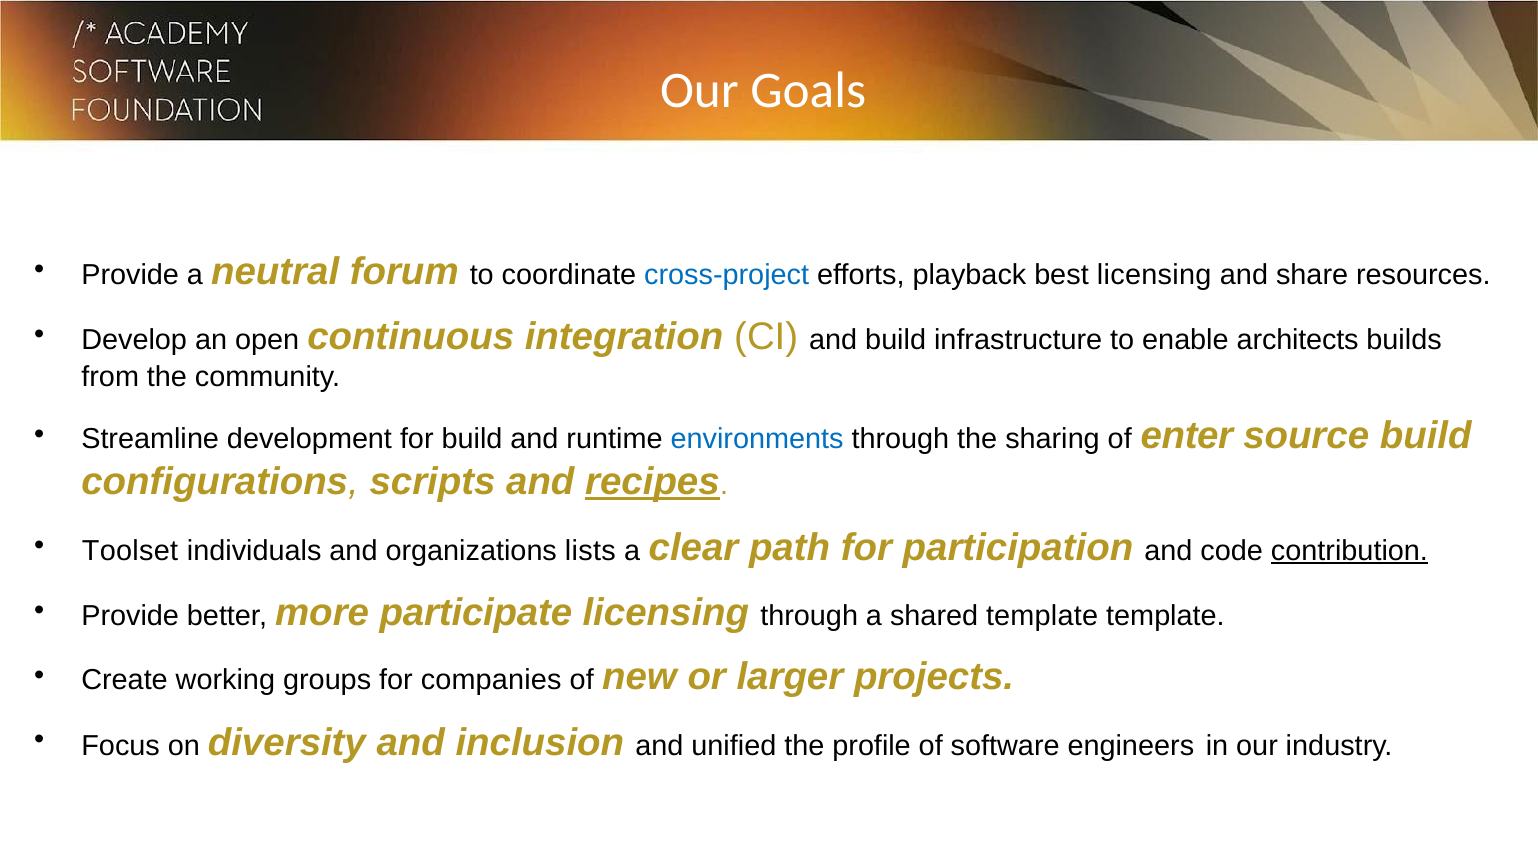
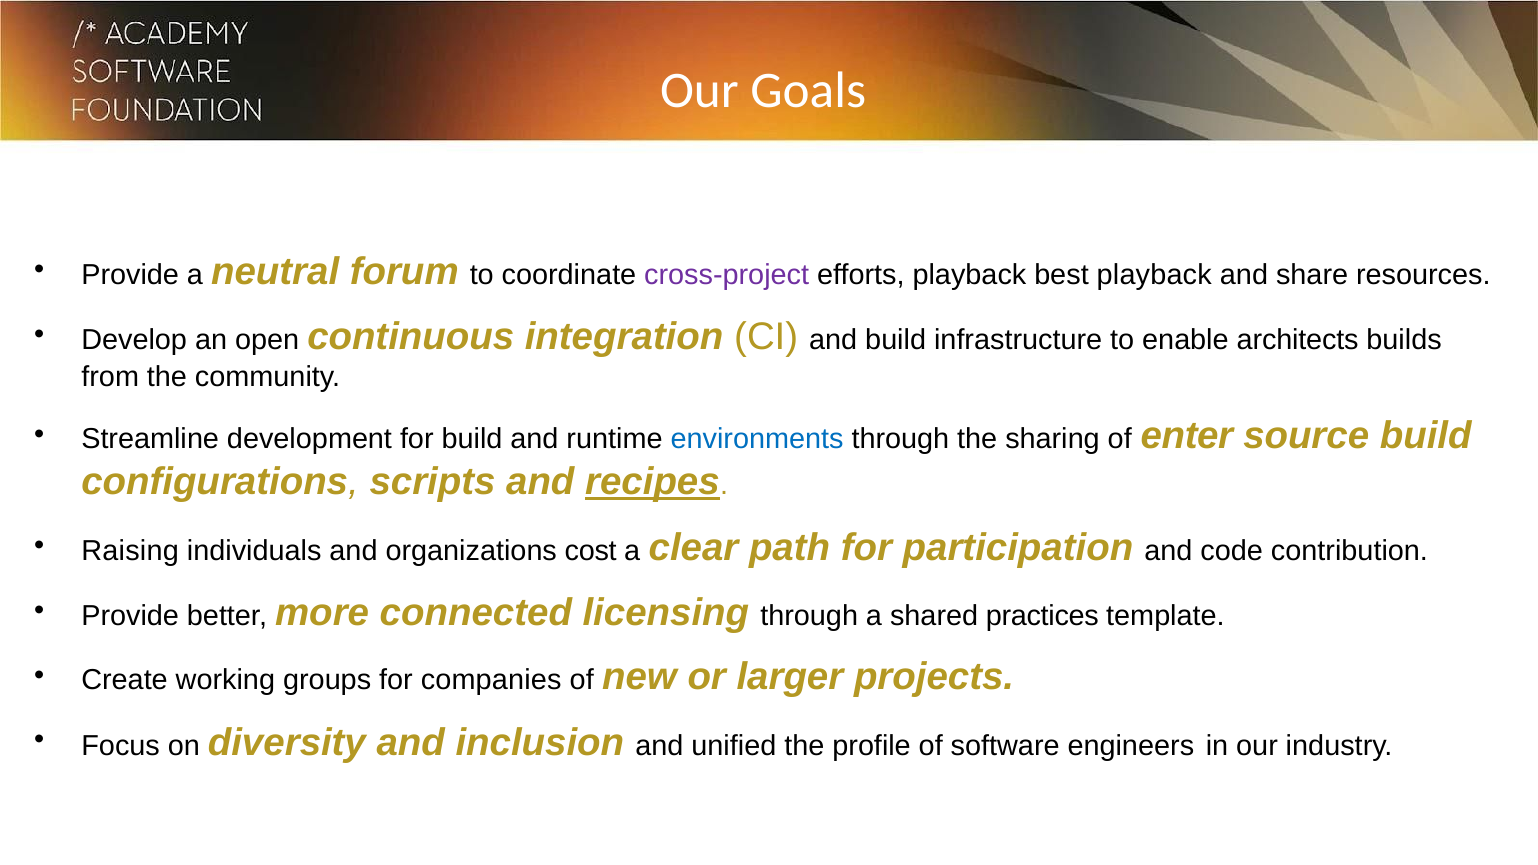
cross-project colour: blue -> purple (727, 275)
best licensing: licensing -> playback (1154, 275)
Toolset: Toolset -> Raising (130, 551)
lists: lists -> cost (591, 551)
contribution underline: present -> none (1349, 551)
participate: participate -> connected (476, 613)
shared template: template -> practices (1042, 616)
